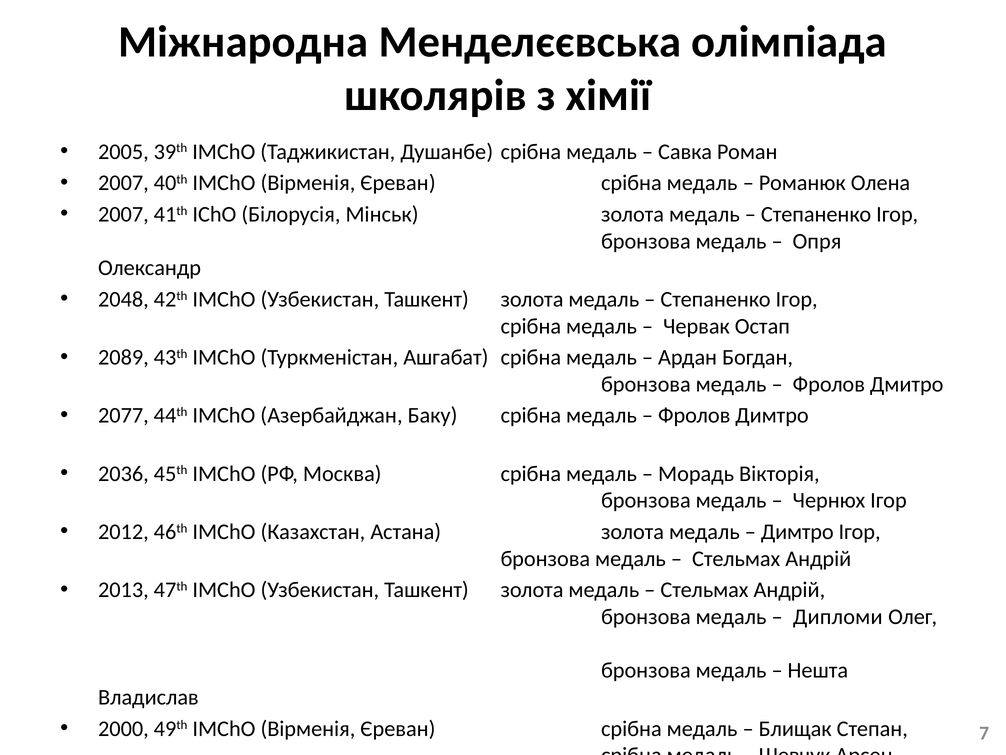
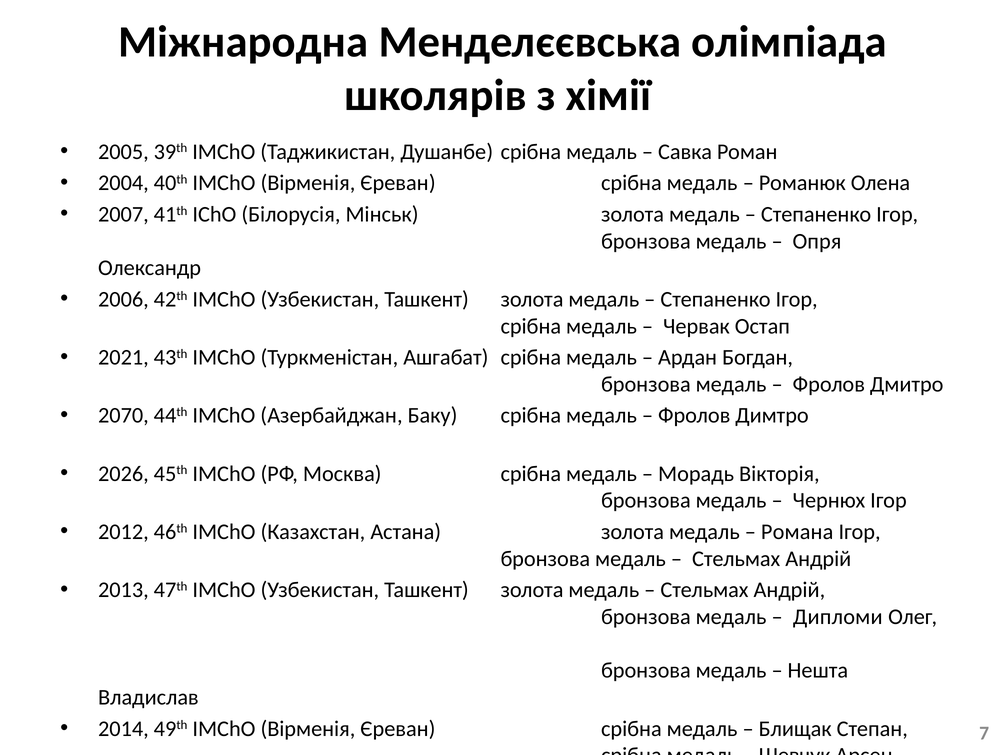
2007: 2007 -> 2004 (123, 183)
2048: 2048 -> 2006 (123, 299)
2089: 2089 -> 2021 (123, 357)
2077: 2077 -> 2070 (123, 415)
2036: 2036 -> 2026 (123, 473)
Димтро: Димтро -> Романа (797, 532)
2000: 2000 -> 2014 (123, 728)
